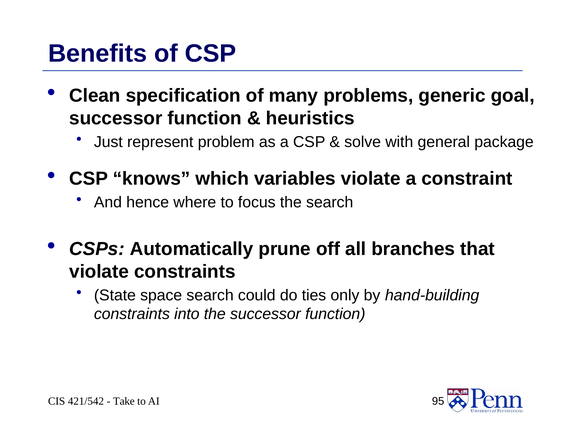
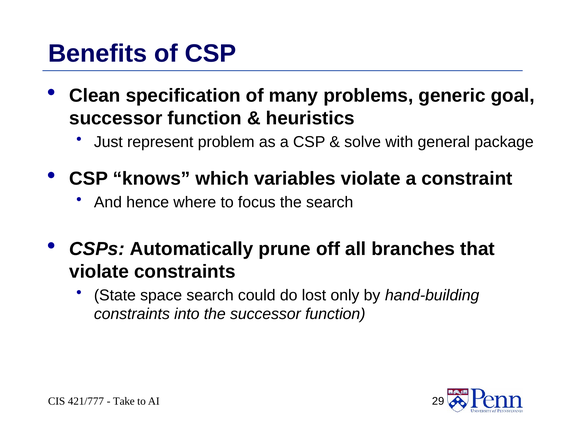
ties: ties -> lost (314, 295)
421/542: 421/542 -> 421/777 (86, 401)
95: 95 -> 29 (438, 401)
